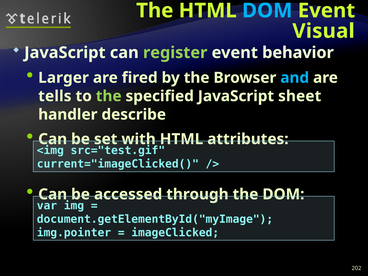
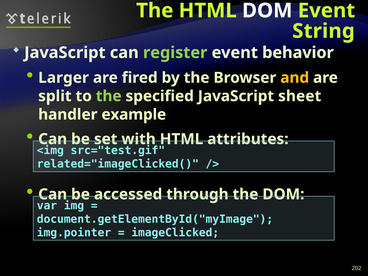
DOM colour: light blue -> white (267, 11)
Visual: Visual -> String (324, 31)
and colour: light blue -> yellow (295, 78)
tells: tells -> split (55, 96)
describe: describe -> example (134, 115)
current="imageClicked(: current="imageClicked( -> related="imageClicked( (118, 164)
